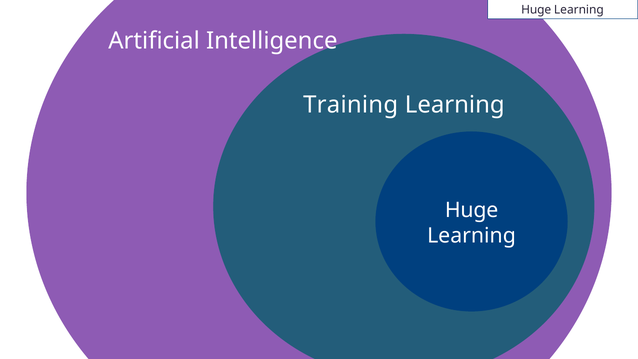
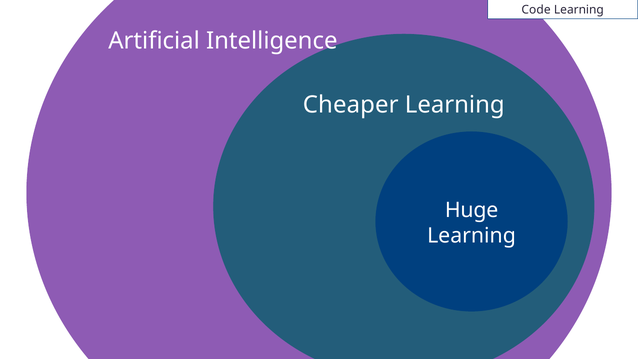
Huge: Huge -> Code (536, 10)
Training: Training -> Cheaper (351, 105)
